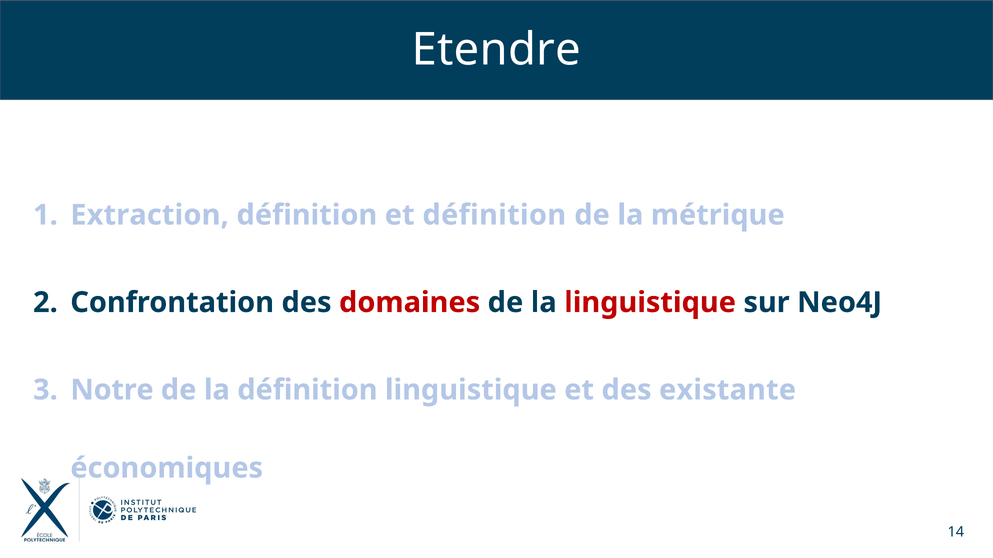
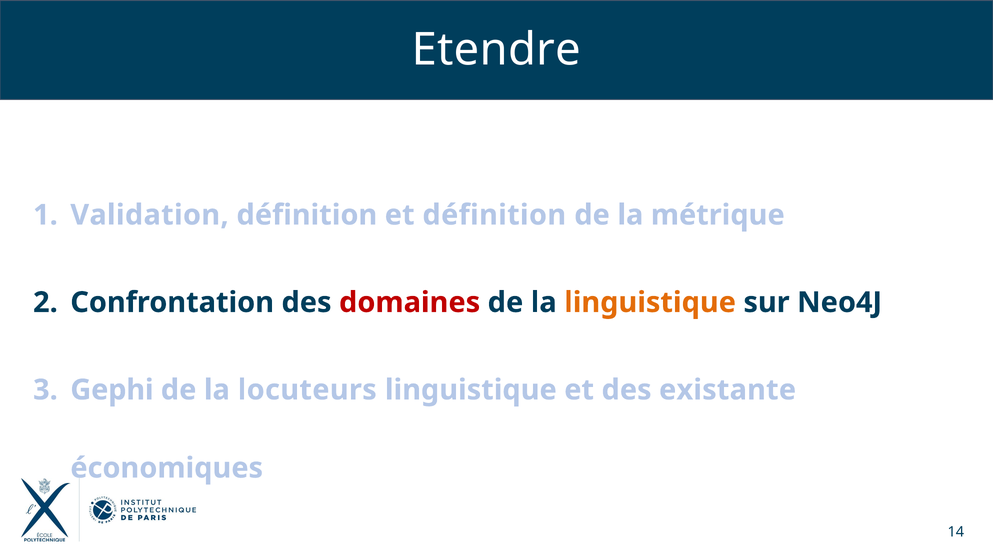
Extraction: Extraction -> Validation (150, 215)
linguistique colour: red -> orange (650, 303)
Notre: Notre -> Gephi (112, 390)
la définition: définition -> locuteurs (307, 390)
